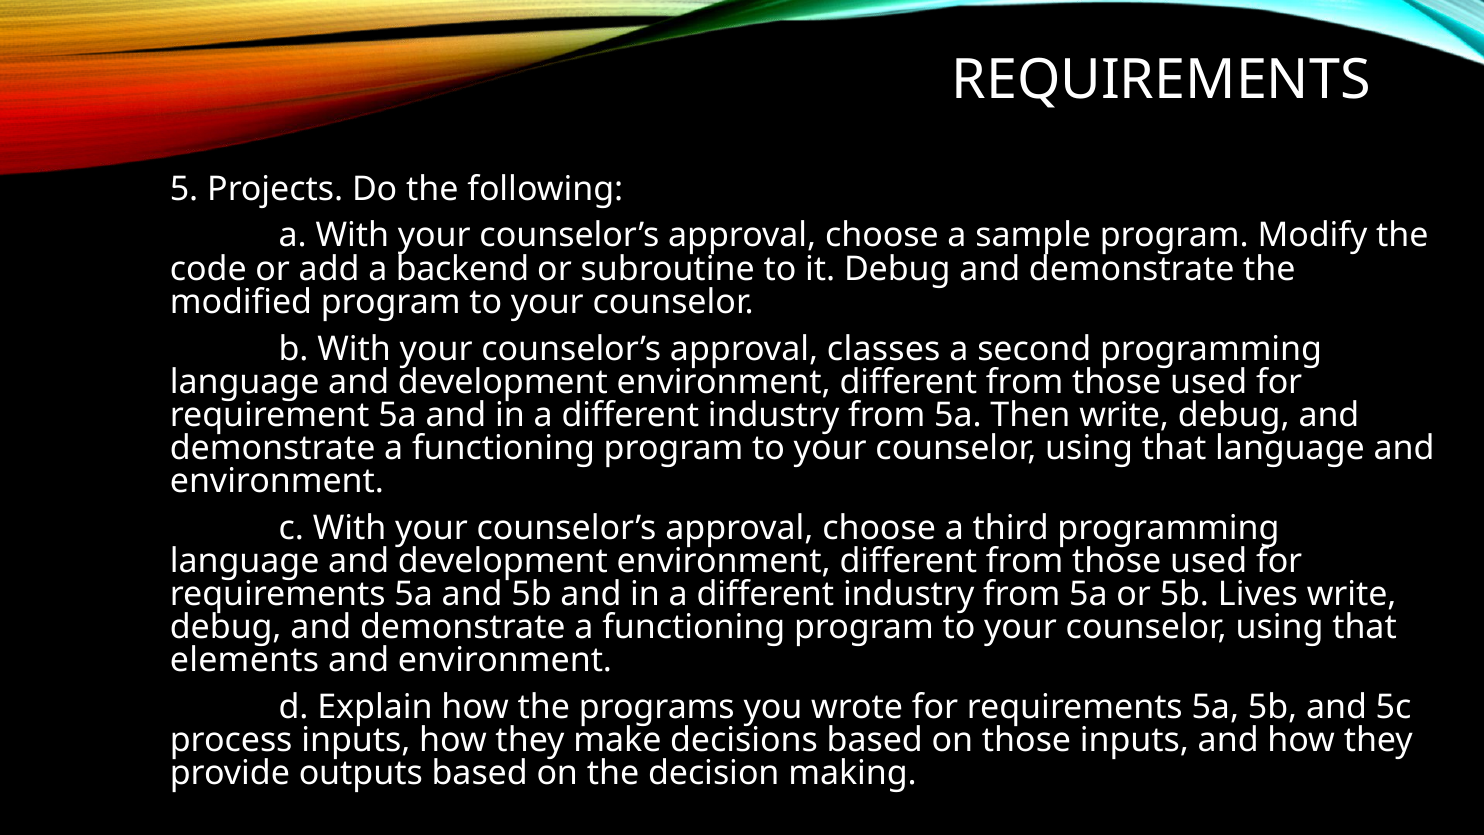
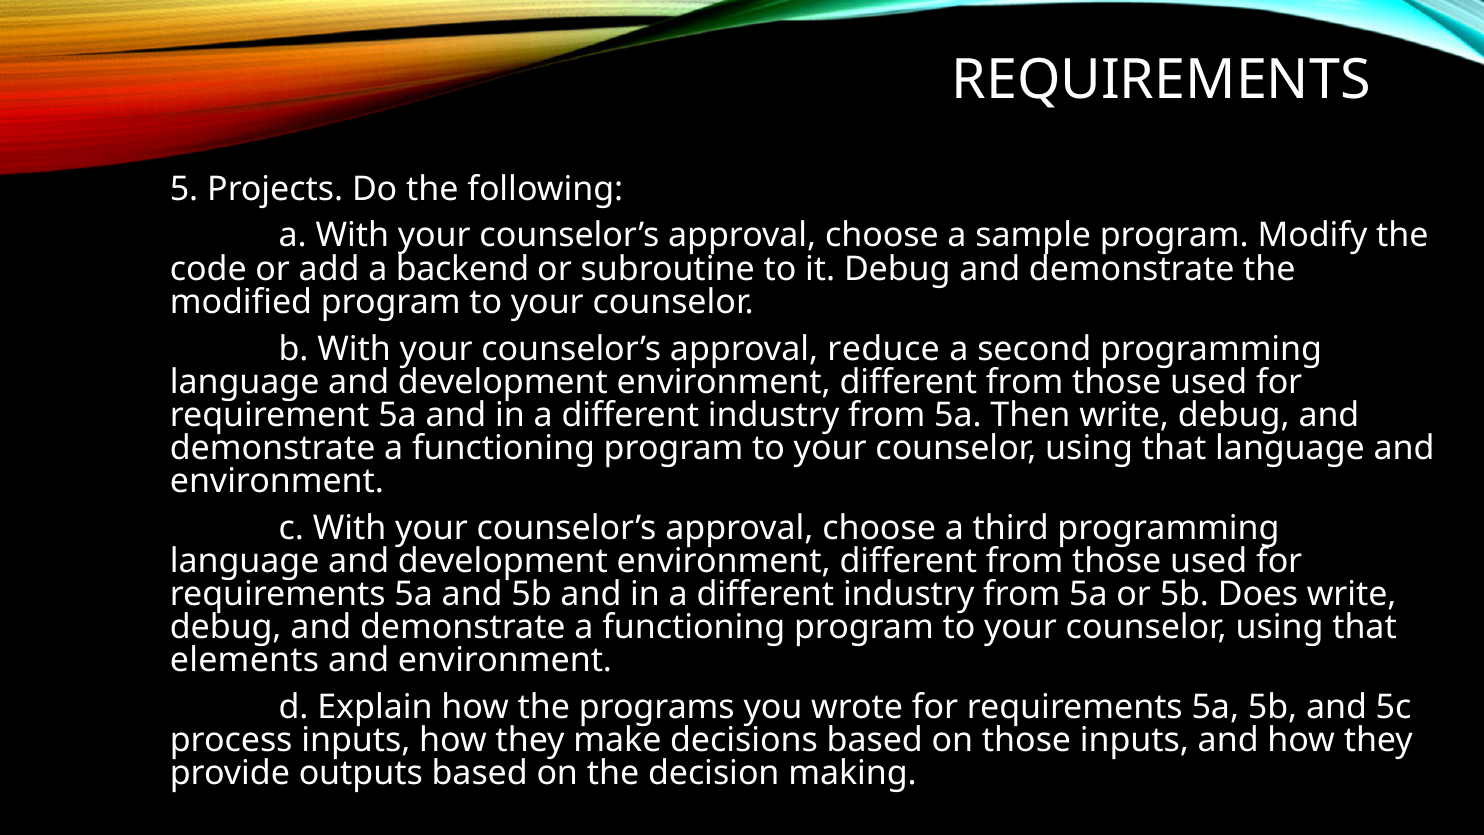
classes: classes -> reduce (884, 349)
Lives: Lives -> Does (1258, 594)
